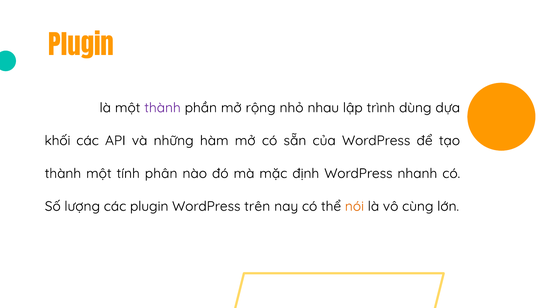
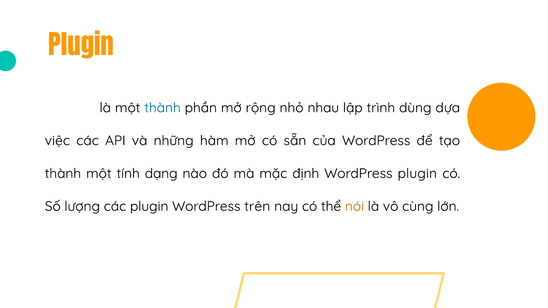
thành colour: purple -> blue (163, 108)
khối: khối -> việc (57, 141)
phân: phân -> dạng (161, 174)
WordPress nhanh: nhanh -> plugin (417, 174)
